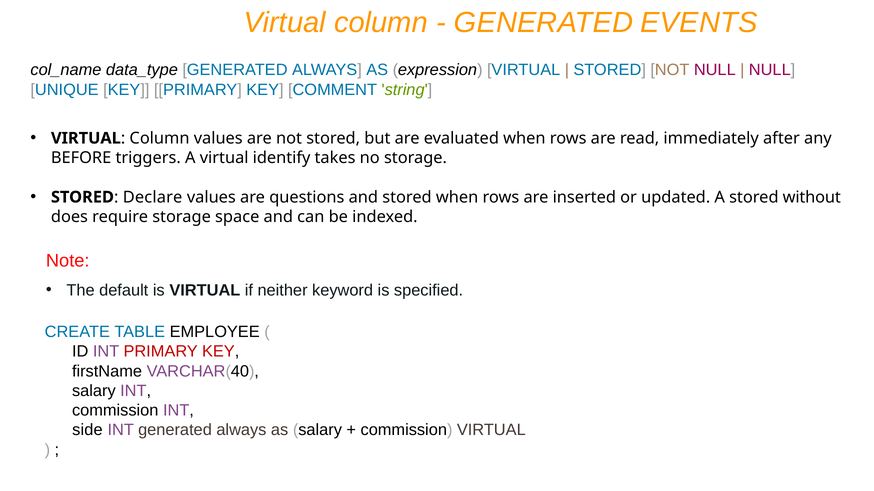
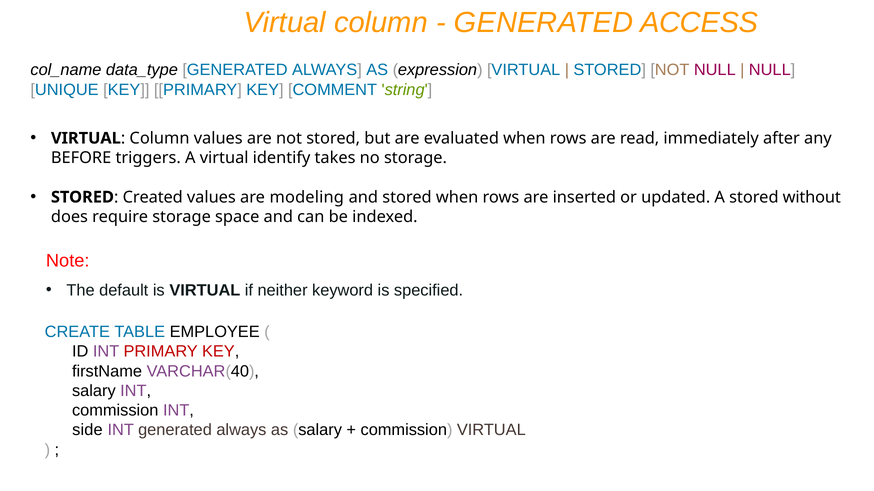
EVENTS: EVENTS -> ACCESS (699, 23)
Declare: Declare -> Created (153, 197)
questions: questions -> modeling (307, 197)
